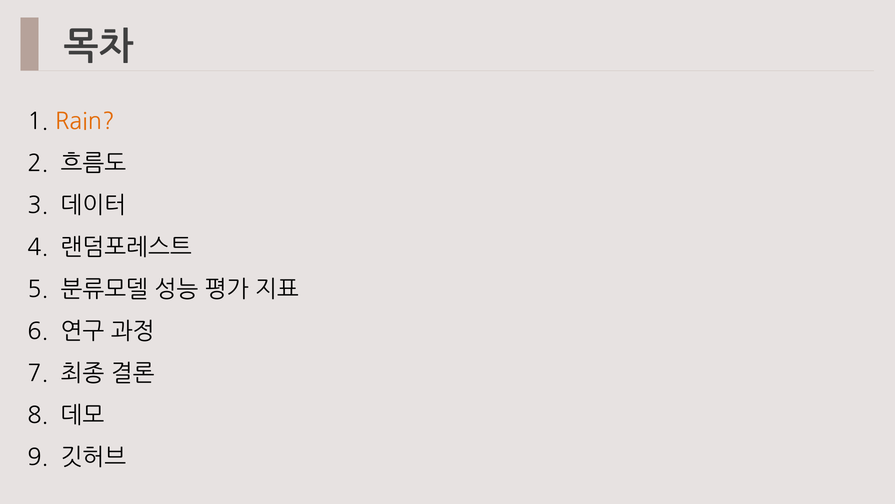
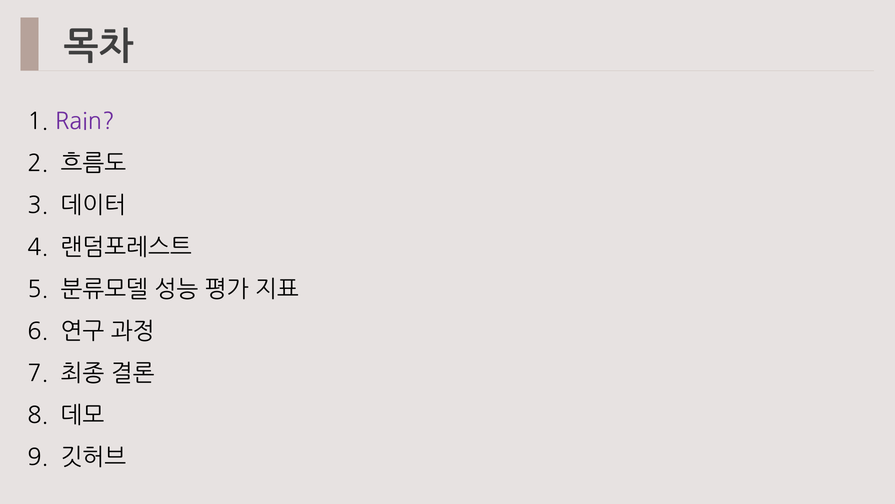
Rain colour: orange -> purple (85, 121)
